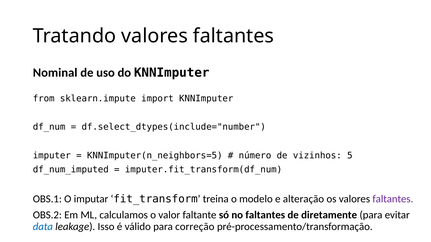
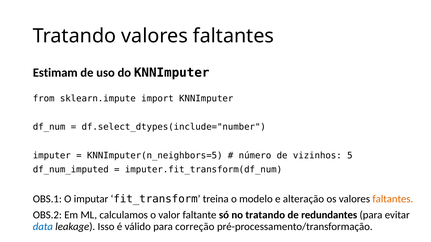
Nominal: Nominal -> Estimam (55, 73)
faltantes colour: purple -> orange (393, 199)
no faltantes: faltantes -> tratando (265, 215)
diretamente: diretamente -> redundantes (329, 215)
